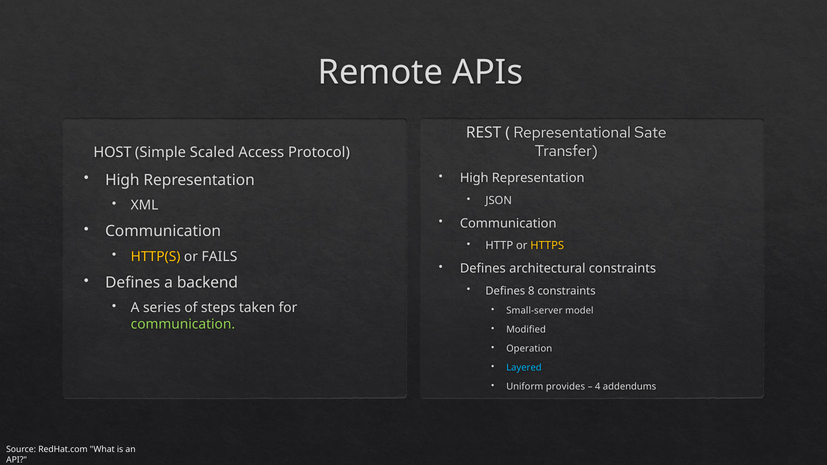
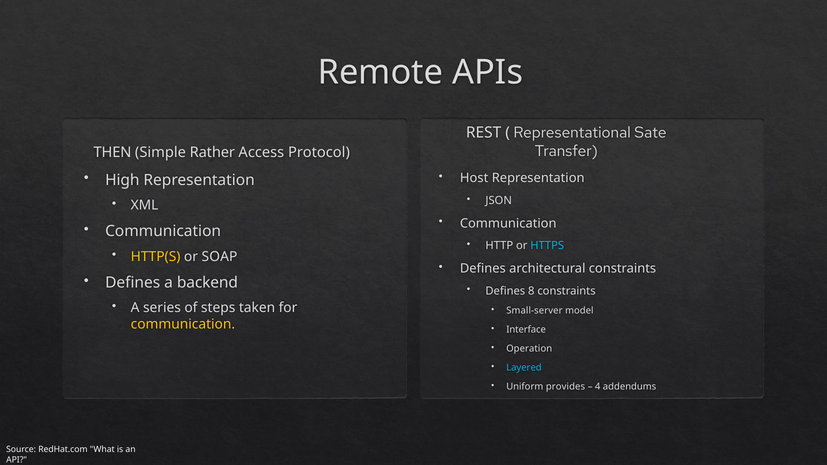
HOST: HOST -> THEN (112, 152)
Scaled: Scaled -> Rather (212, 152)
High: High -> Host (474, 178)
HTTPS colour: yellow -> light blue (547, 246)
FAILS: FAILS -> SOAP (219, 257)
communication colour: light green -> yellow (183, 325)
Modified: Modified -> Interface (526, 330)
